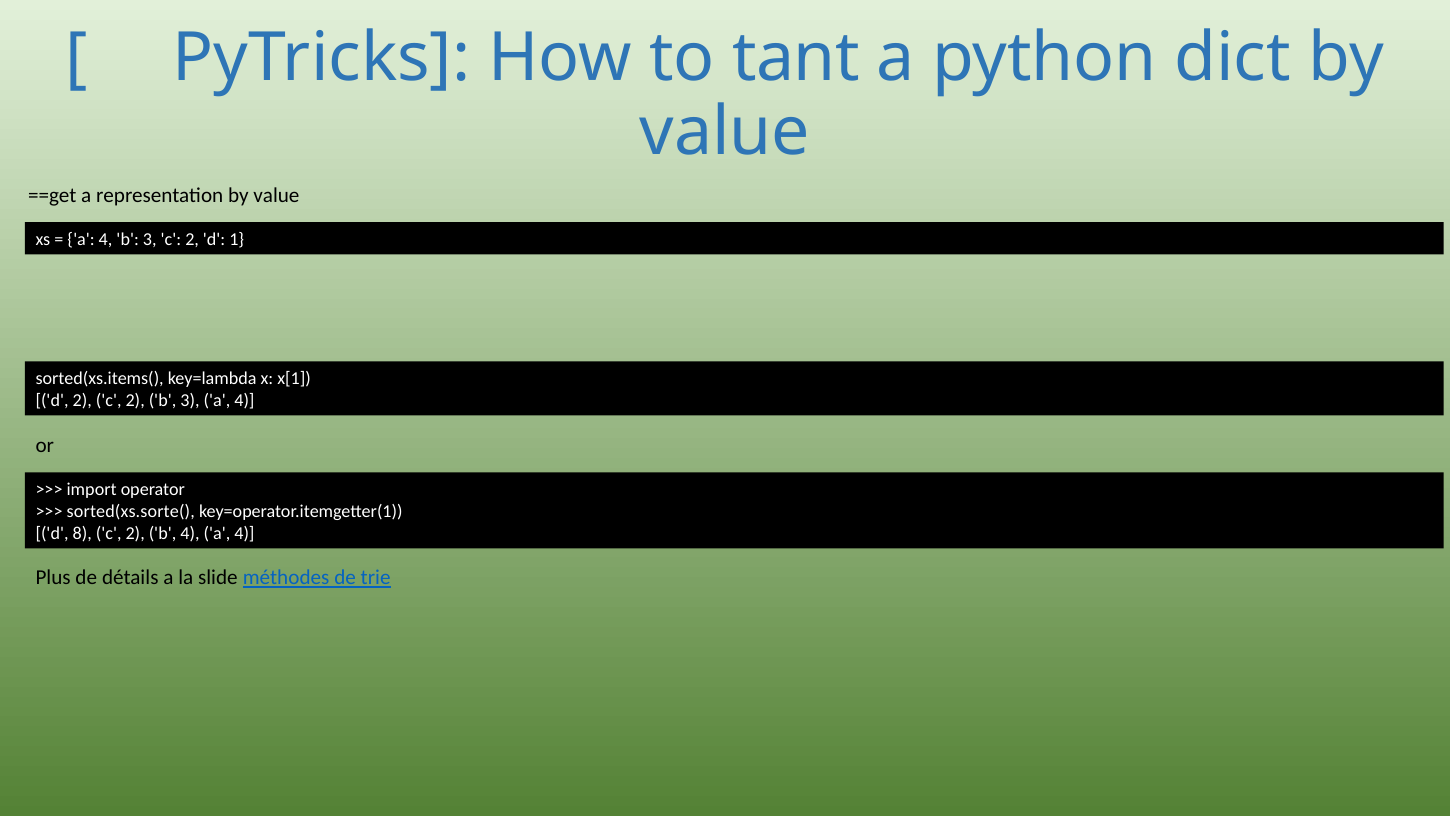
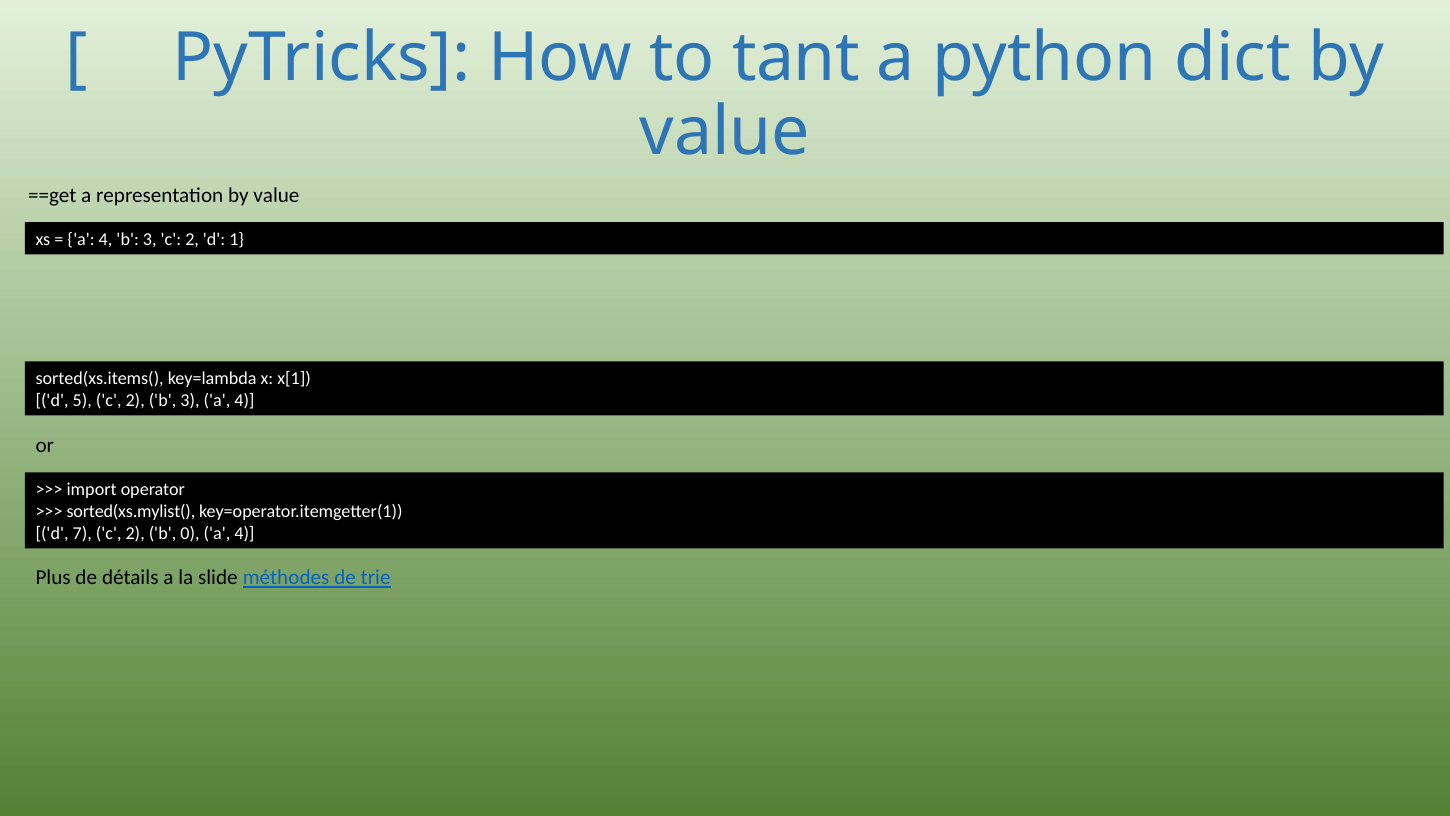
d 2: 2 -> 5 (82, 400)
sorted(xs.sorte(: sorted(xs.sorte( -> sorted(xs.mylist( (131, 511)
8: 8 -> 7 (82, 533)
b 4: 4 -> 0 (190, 533)
